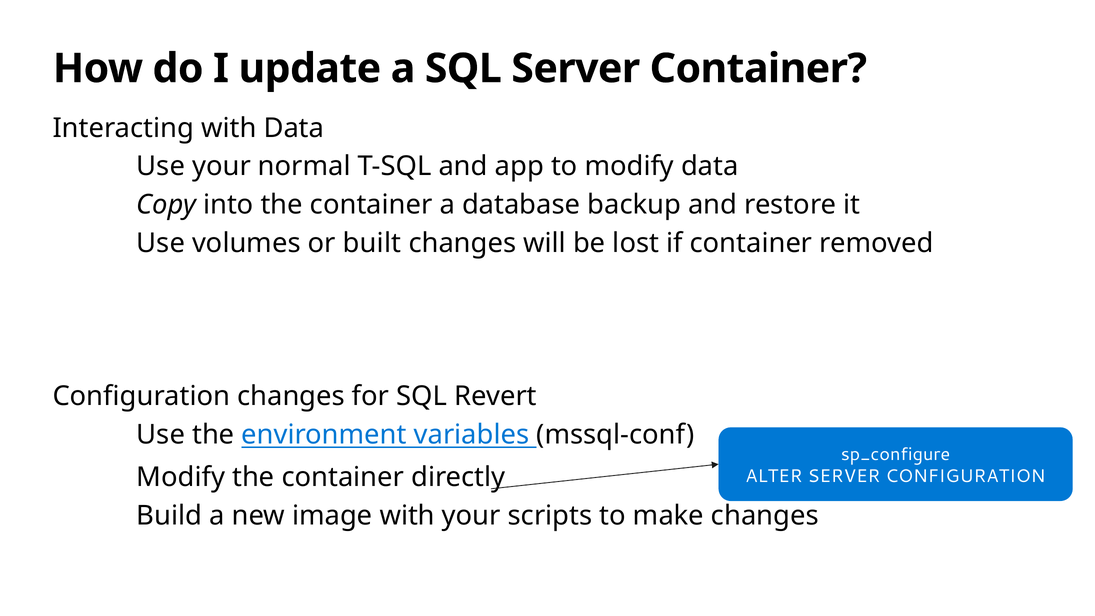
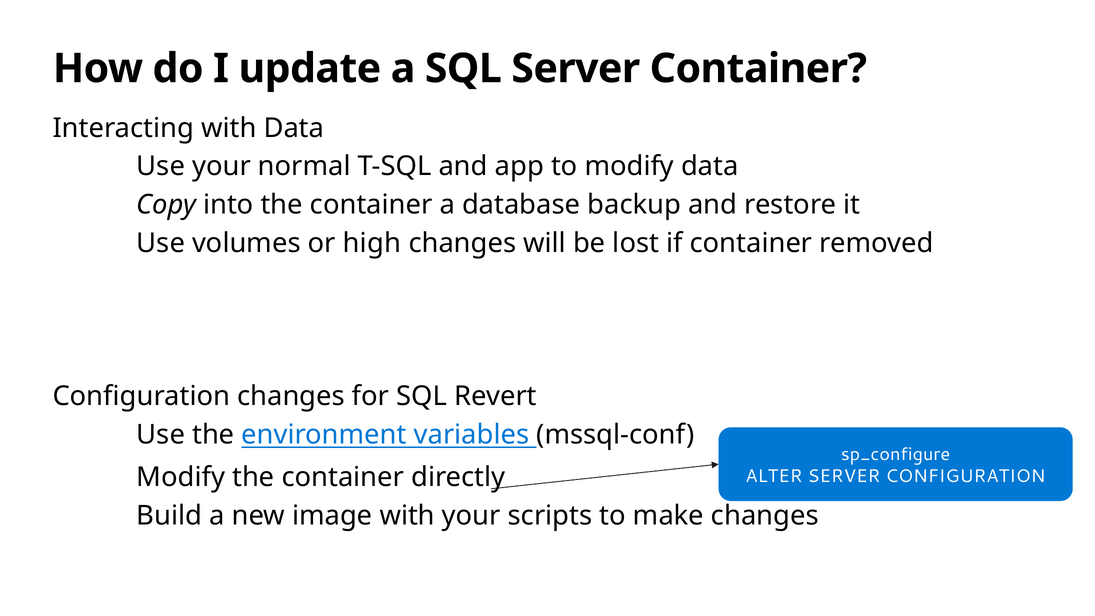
built: built -> high (372, 243)
